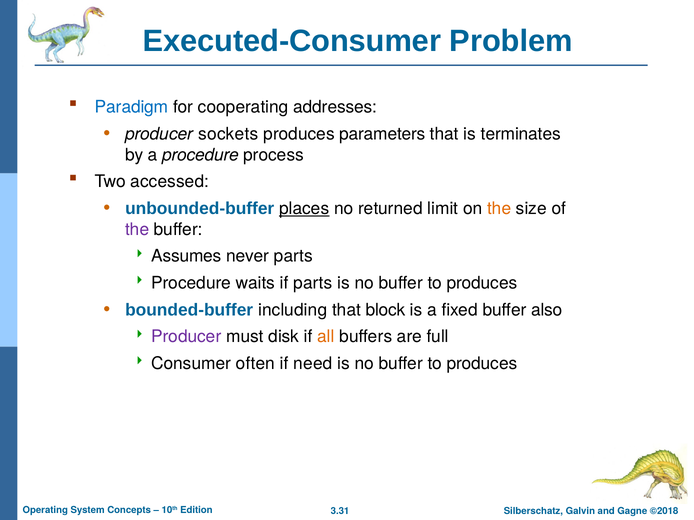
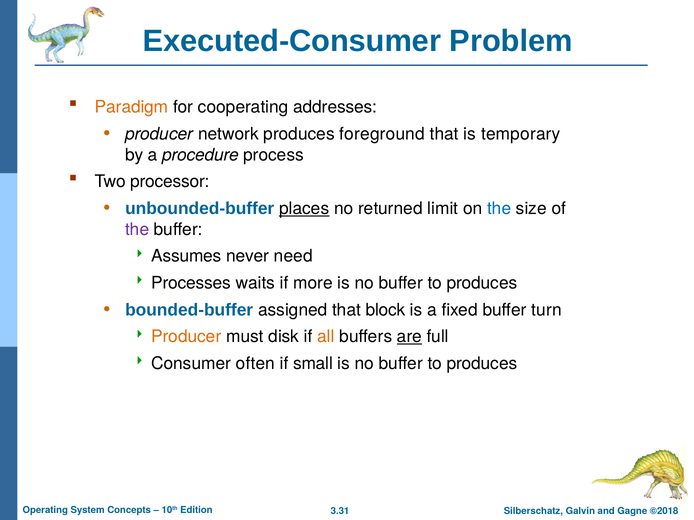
Paradigm colour: blue -> orange (132, 107)
sockets: sockets -> network (228, 134)
parameters: parameters -> foreground (382, 134)
terminates: terminates -> temporary (521, 134)
accessed: accessed -> processor (170, 182)
the colour: orange -> blue (499, 209)
never parts: parts -> need (293, 256)
Procedure: Procedure -> Processes (191, 283)
if parts: parts -> more (313, 283)
including: including -> assigned (293, 310)
also: also -> turn (547, 310)
Producer colour: purple -> orange (186, 337)
are underline: none -> present (409, 337)
need: need -> small (313, 364)
